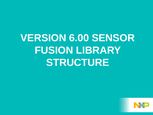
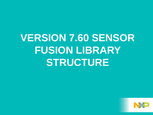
6.00: 6.00 -> 7.60 (79, 38)
